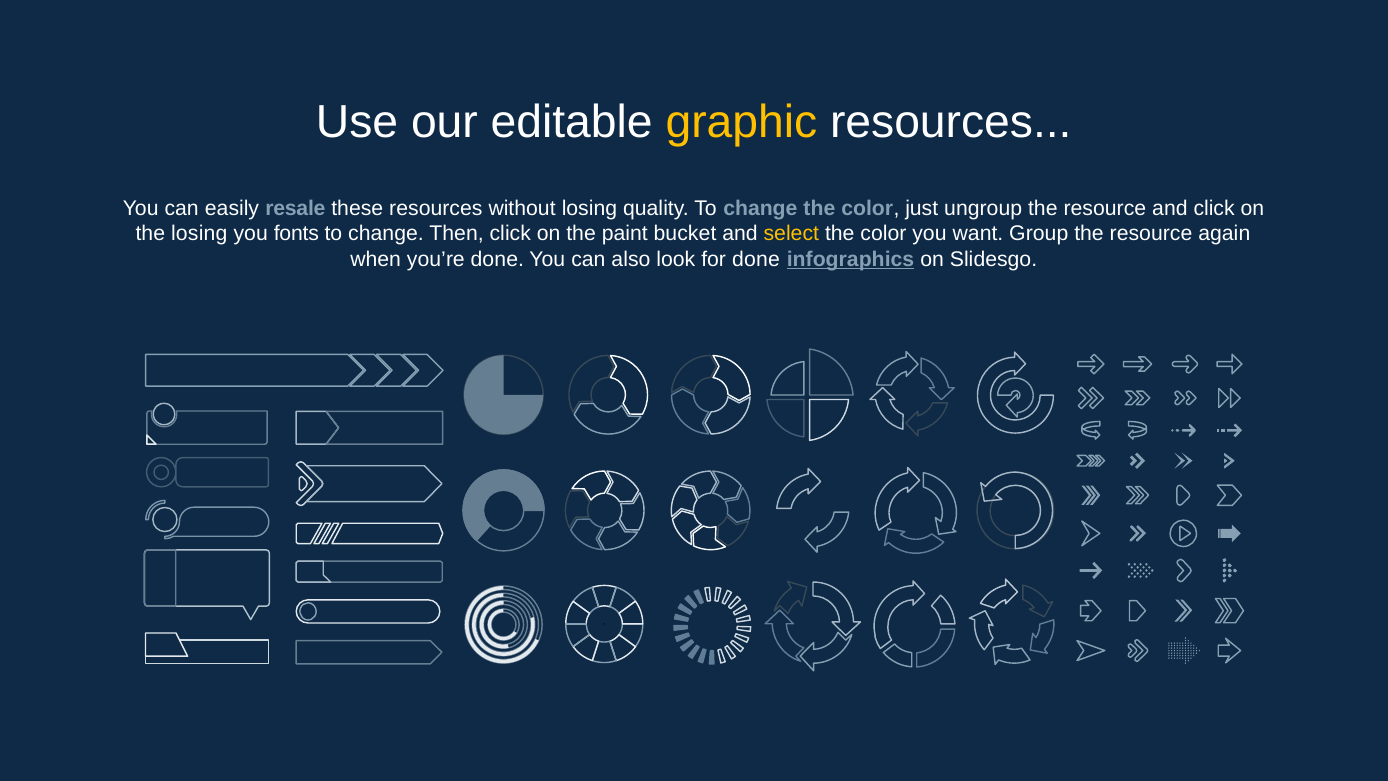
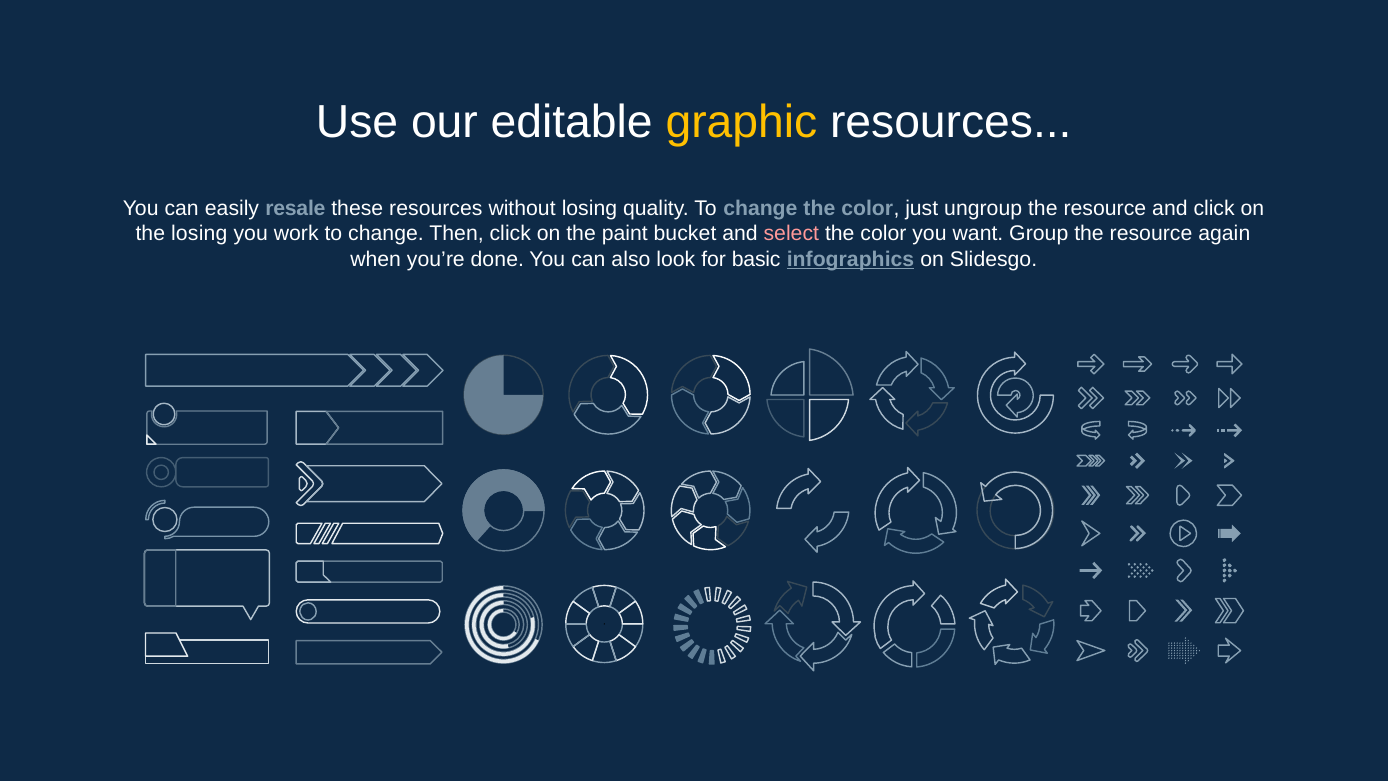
fonts: fonts -> work (296, 234)
select colour: yellow -> pink (791, 234)
for done: done -> basic (756, 259)
